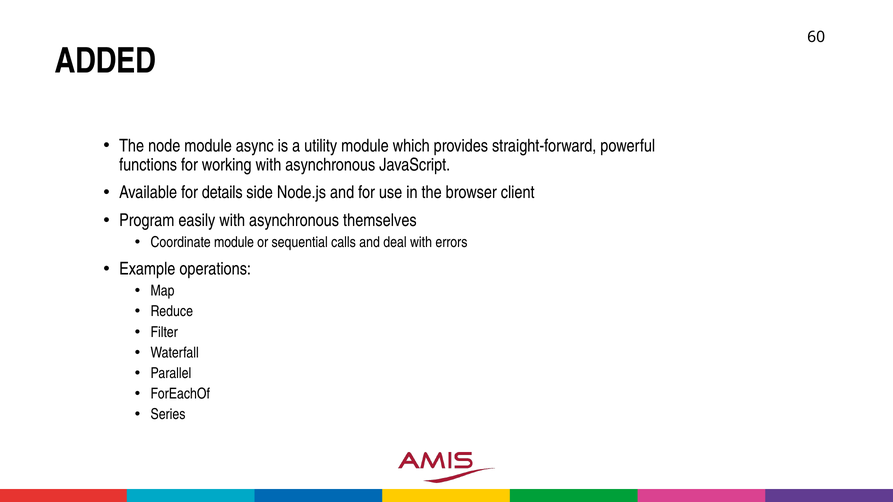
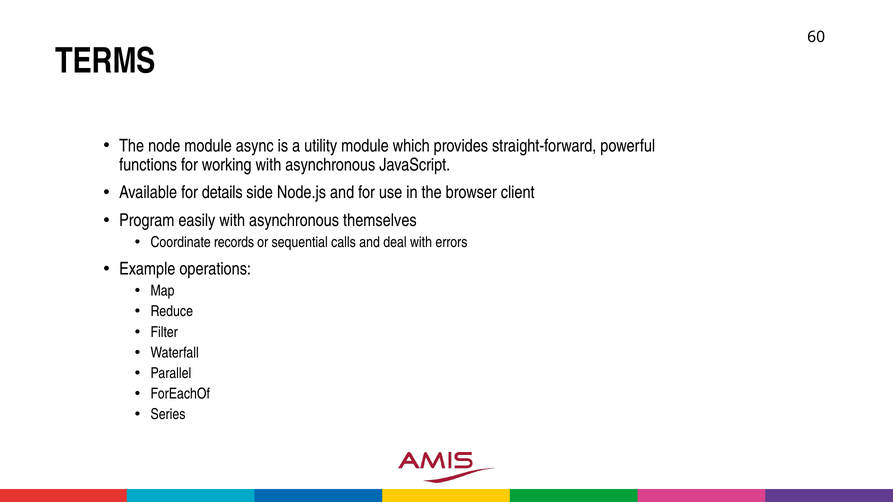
ADDED: ADDED -> TERMS (105, 61)
Coordinate module: module -> records (234, 243)
